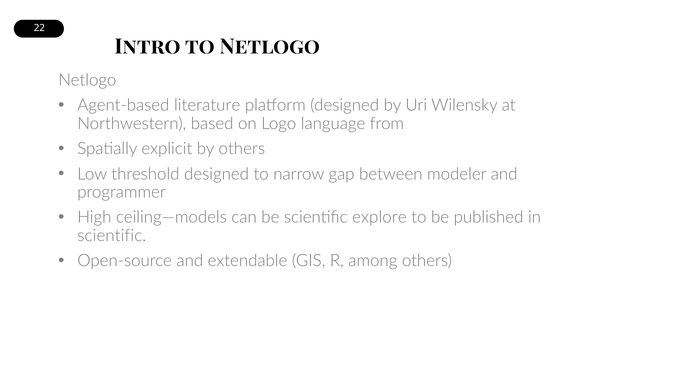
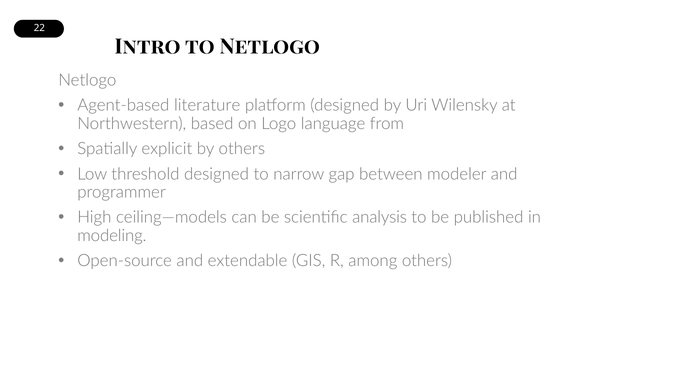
explore: explore -> analysis (380, 217)
scientific: scientific -> modeling (112, 236)
